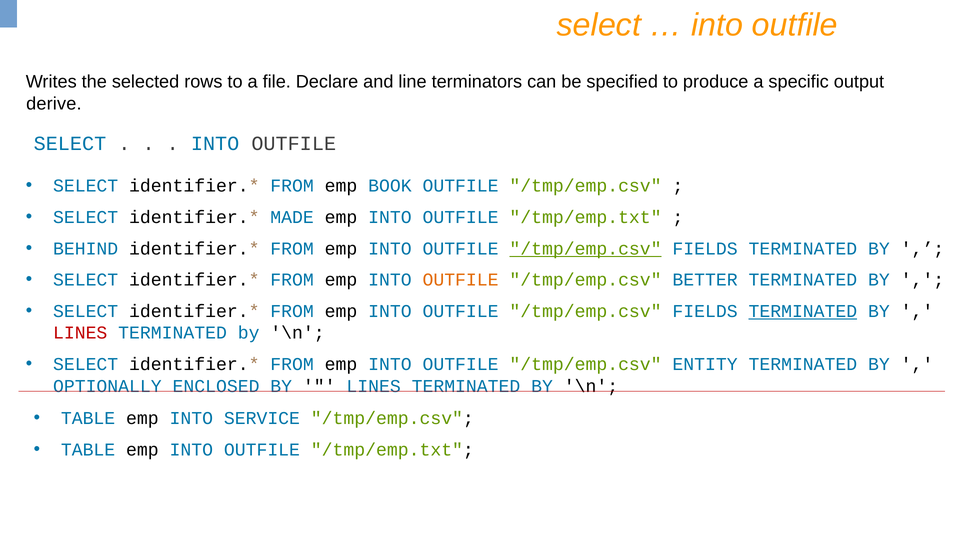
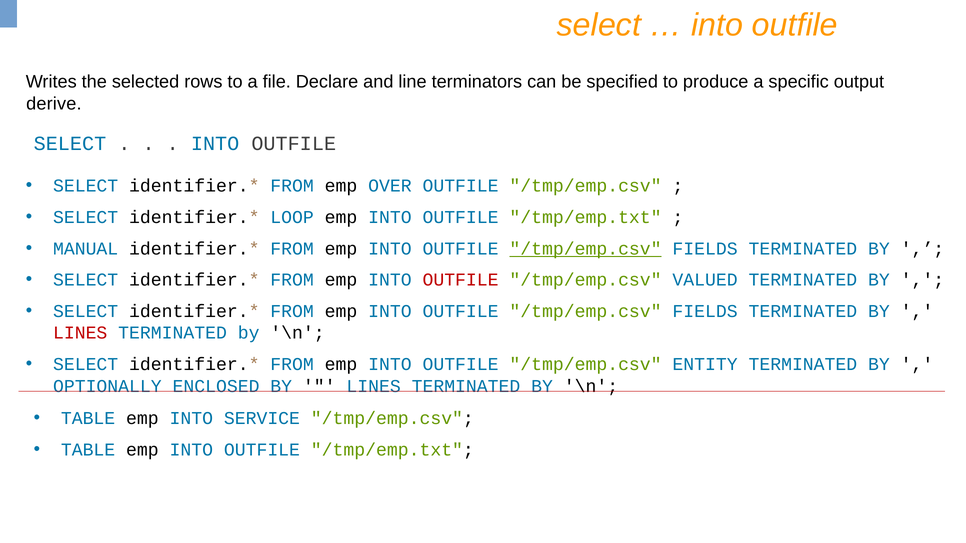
BOOK: BOOK -> OVER (390, 186)
MADE: MADE -> LOOP (292, 217)
BEHIND: BEHIND -> MANUAL (86, 249)
OUTFILE colour: orange -> red (461, 280)
BETTER: BETTER -> VALUED (705, 280)
TERMINATED underline: present -> none (803, 311)
